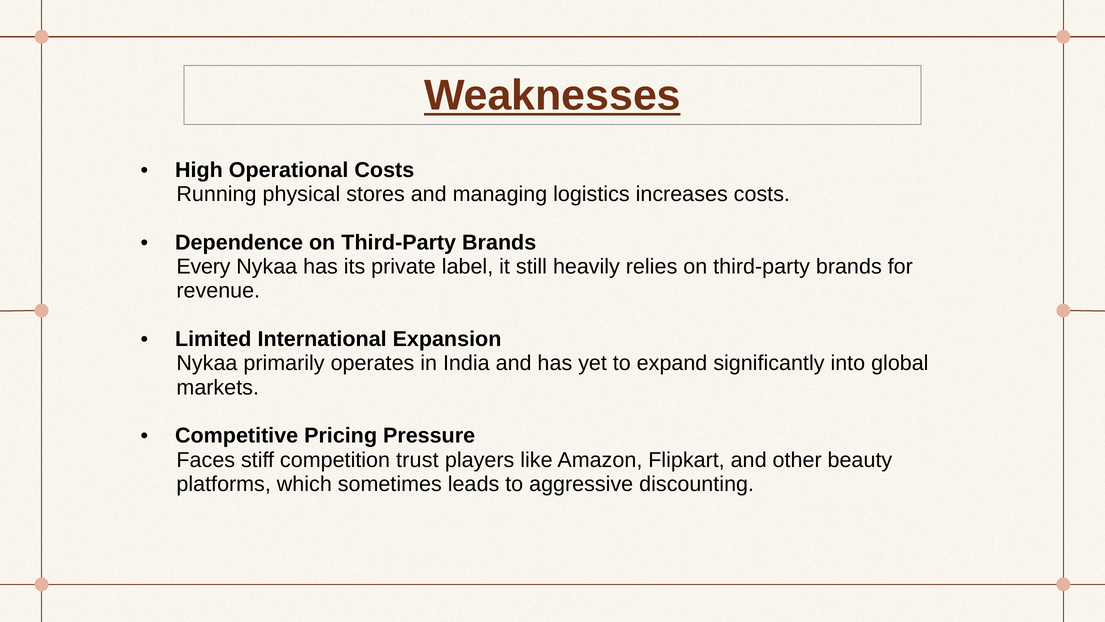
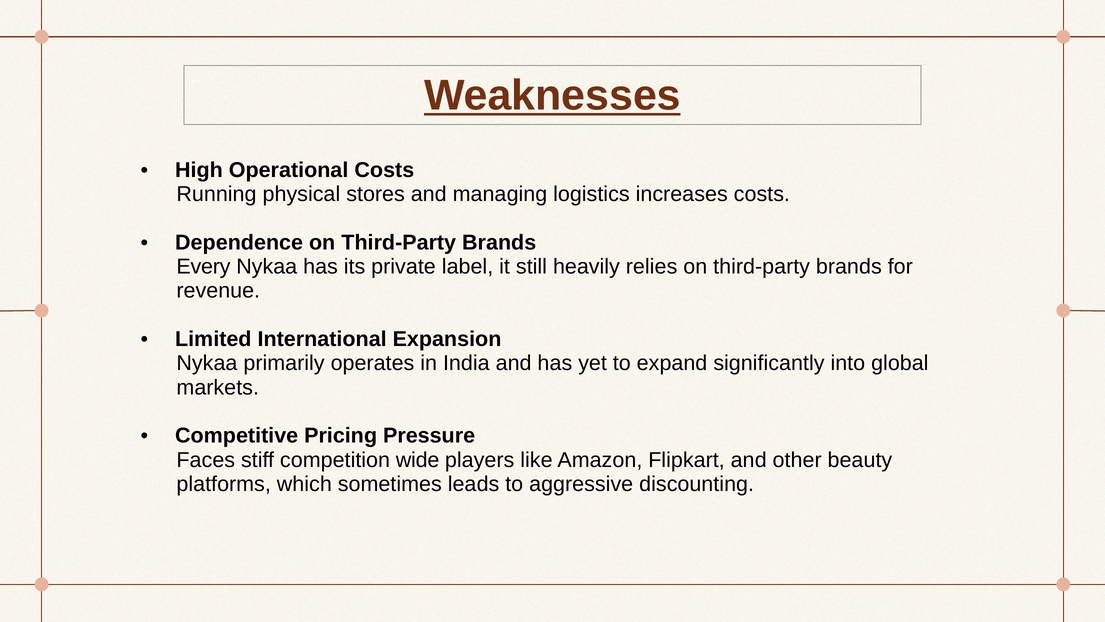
trust: trust -> wide (418, 460)
